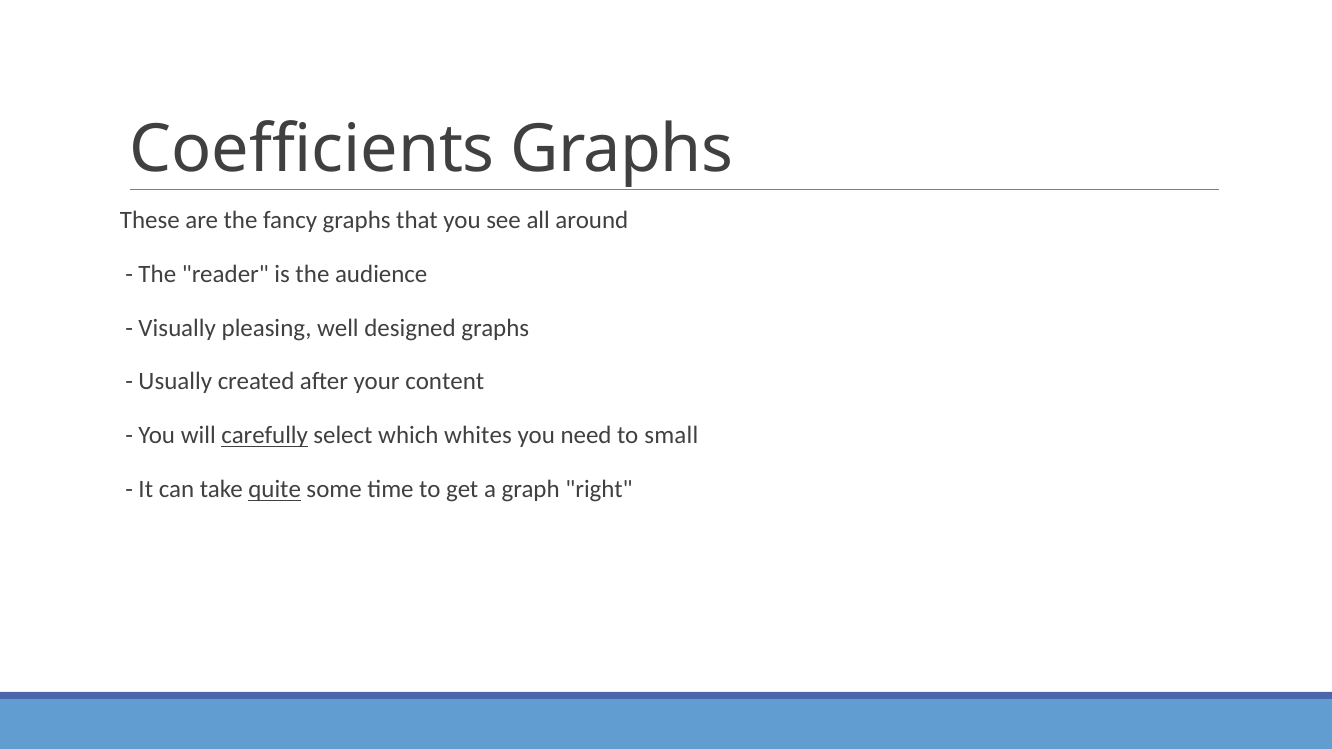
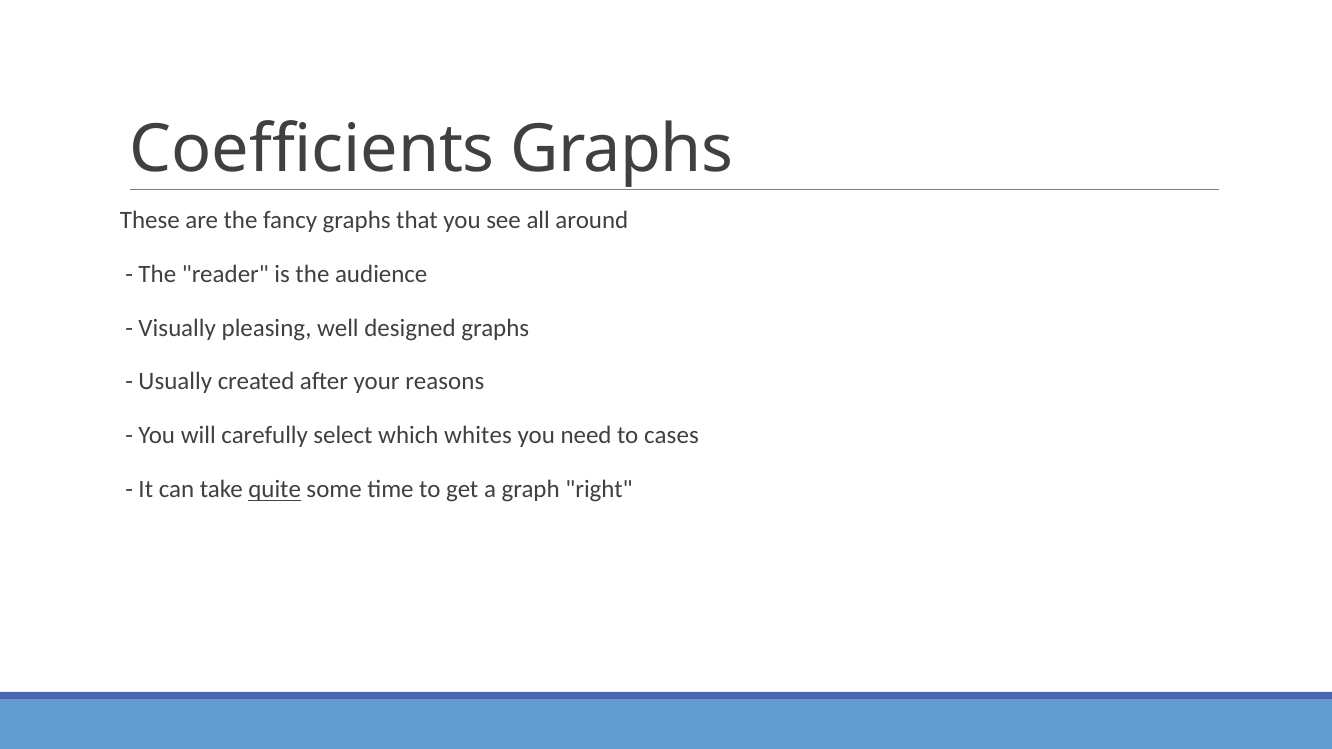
content: content -> reasons (445, 382)
carefully underline: present -> none (265, 436)
small: small -> cases (671, 436)
